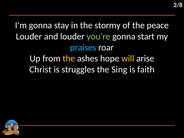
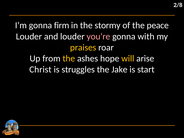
stay: stay -> firm (62, 25)
you’re colour: light green -> pink (98, 36)
start: start -> with (146, 36)
praises colour: light blue -> yellow (83, 47)
Sing: Sing -> Jake (119, 70)
faith: faith -> start (146, 70)
